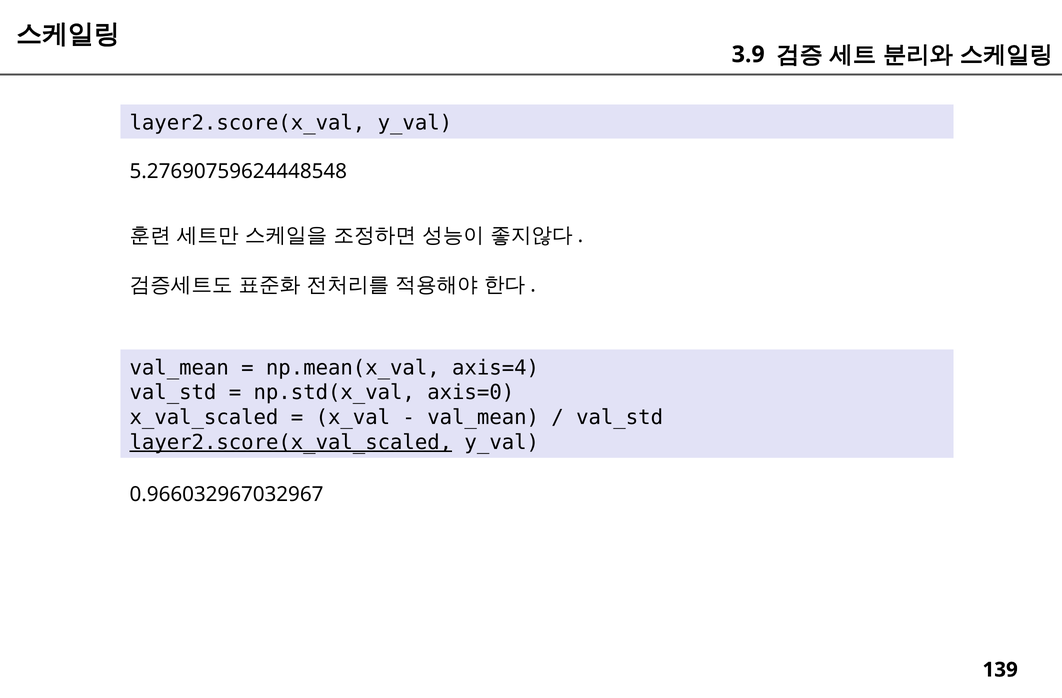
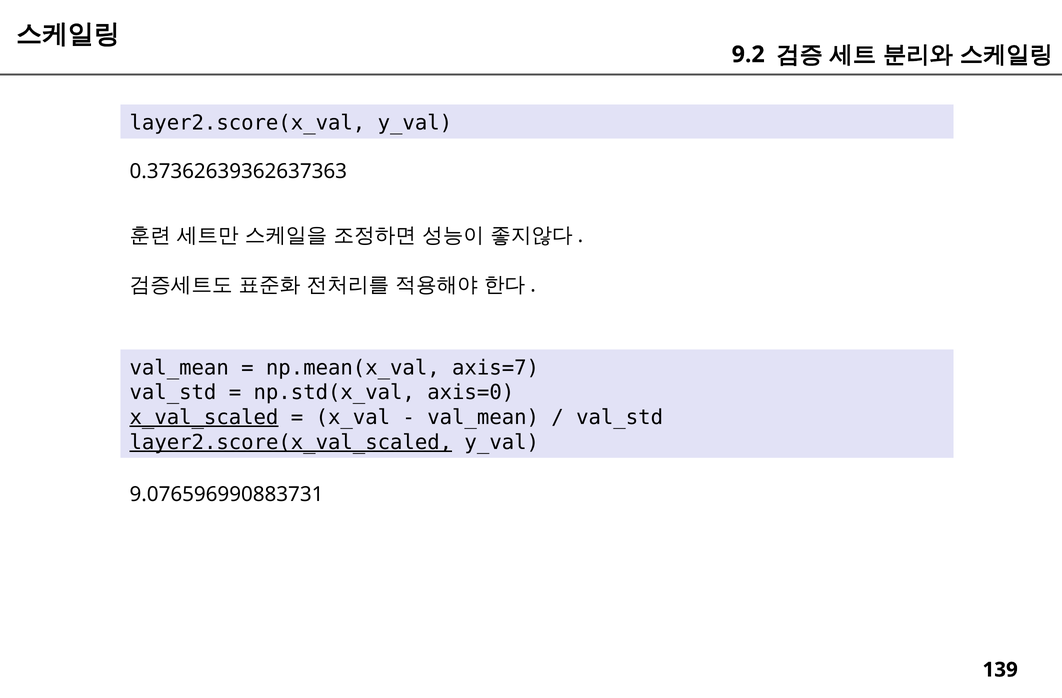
3.9: 3.9 -> 9.2 (748, 54)
5.27690759624448548: 5.27690759624448548 -> 0.37362639362637363 (238, 171)
axis=4: axis=4 -> axis=7 (496, 368)
x_val_scaled underline: none -> present (204, 417)
0.966032967032967: 0.966032967032967 -> 9.076596990883731 (227, 494)
